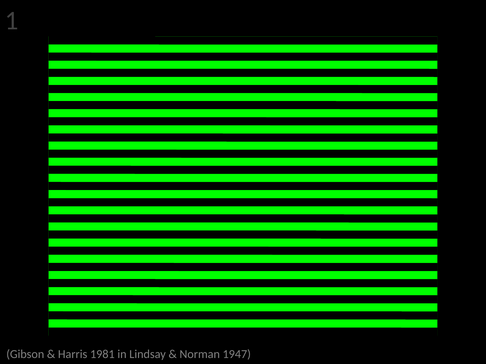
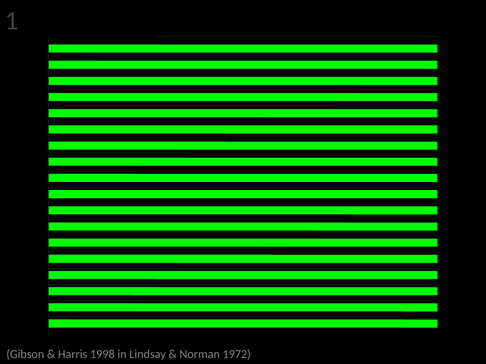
1981: 1981 -> 1998 (102, 355)
1947: 1947 -> 1972 (237, 355)
